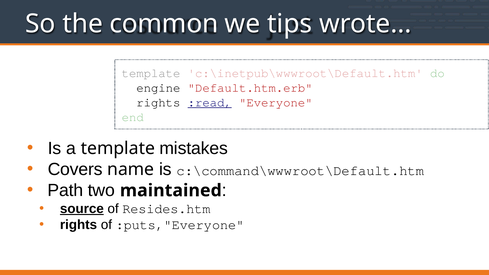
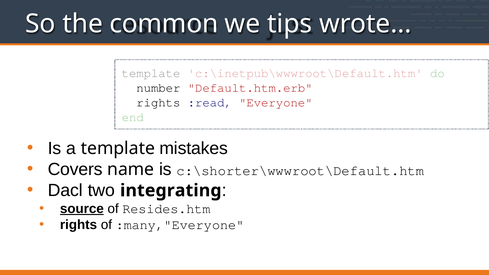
engine: engine -> number (158, 88)
:read underline: present -> none (210, 103)
c:\command\wwwroot\Default.htm: c:\command\wwwroot\Default.htm -> c:\shorter\wwwroot\Default.htm (300, 171)
Path: Path -> Dacl (65, 191)
maintained: maintained -> integrating (171, 191)
:puts,"Everyone: :puts,"Everyone -> :many,"Everyone (180, 225)
